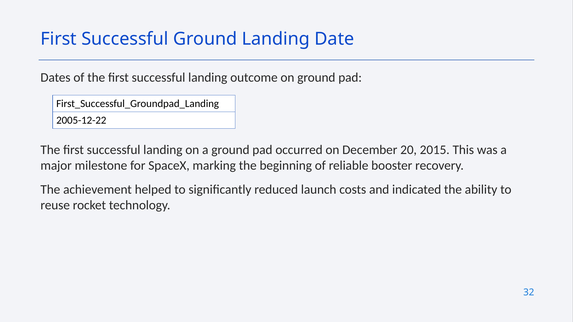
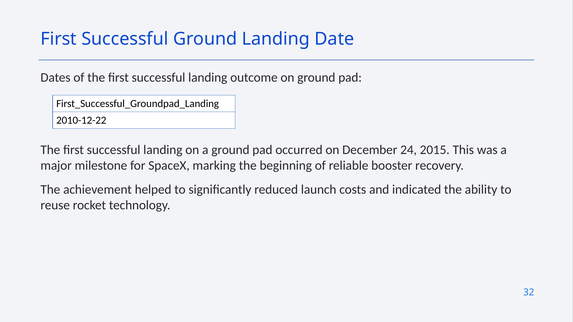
2005-12-22: 2005-12-22 -> 2010-12-22 (81, 120)
20: 20 -> 24 (409, 150)
